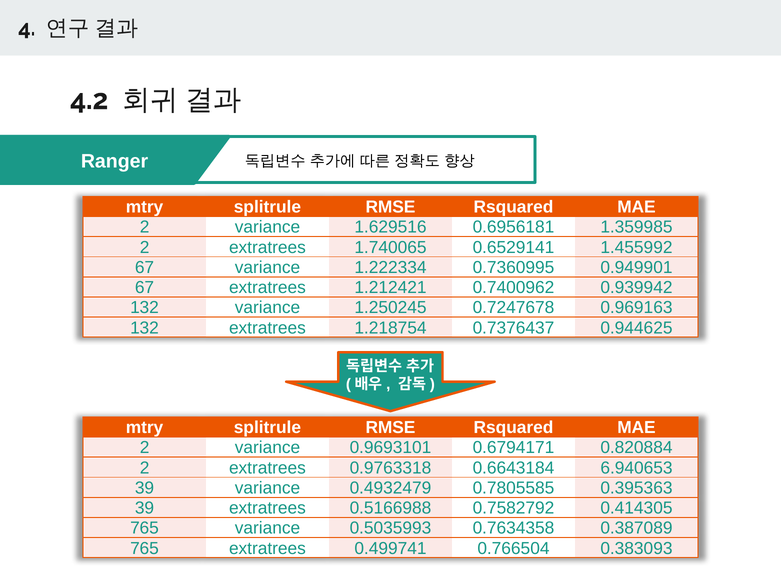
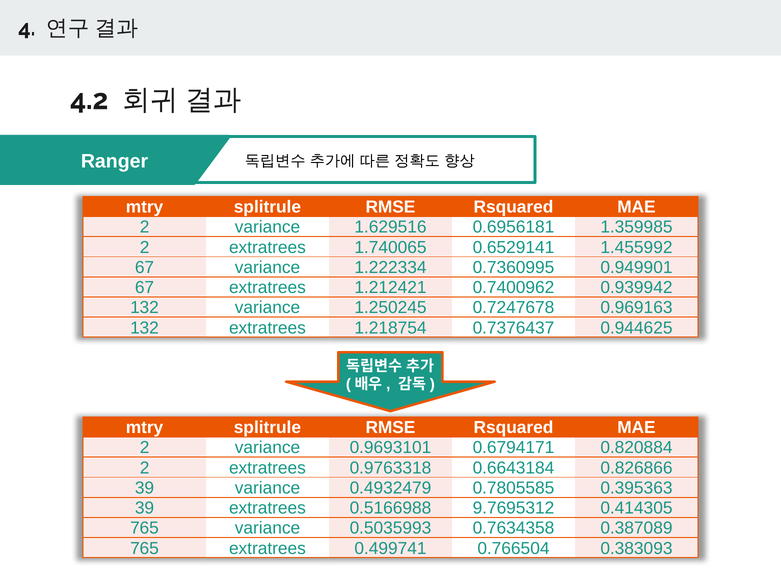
6.940653: 6.940653 -> 0.826866 (636, 468)
0.7582792: 0.7582792 -> 9.7695312 (513, 508)
